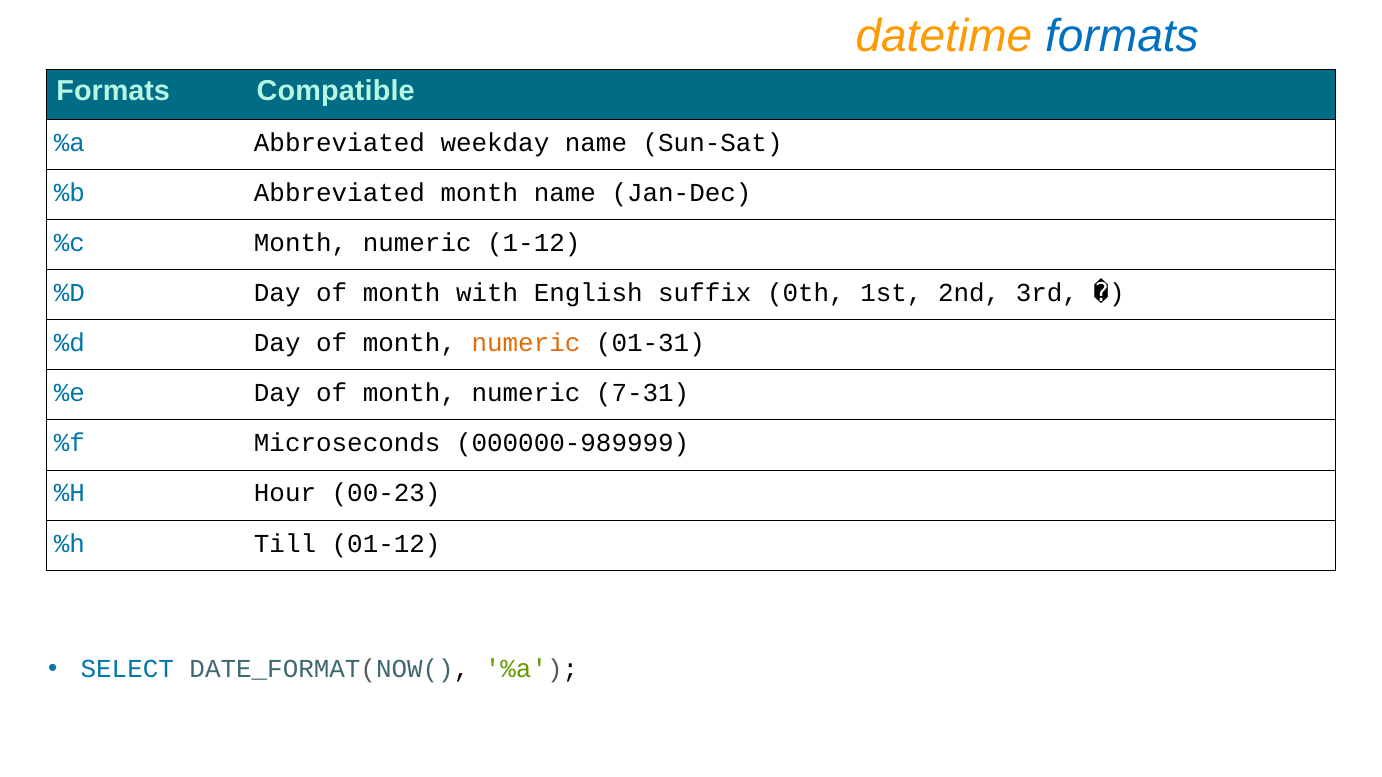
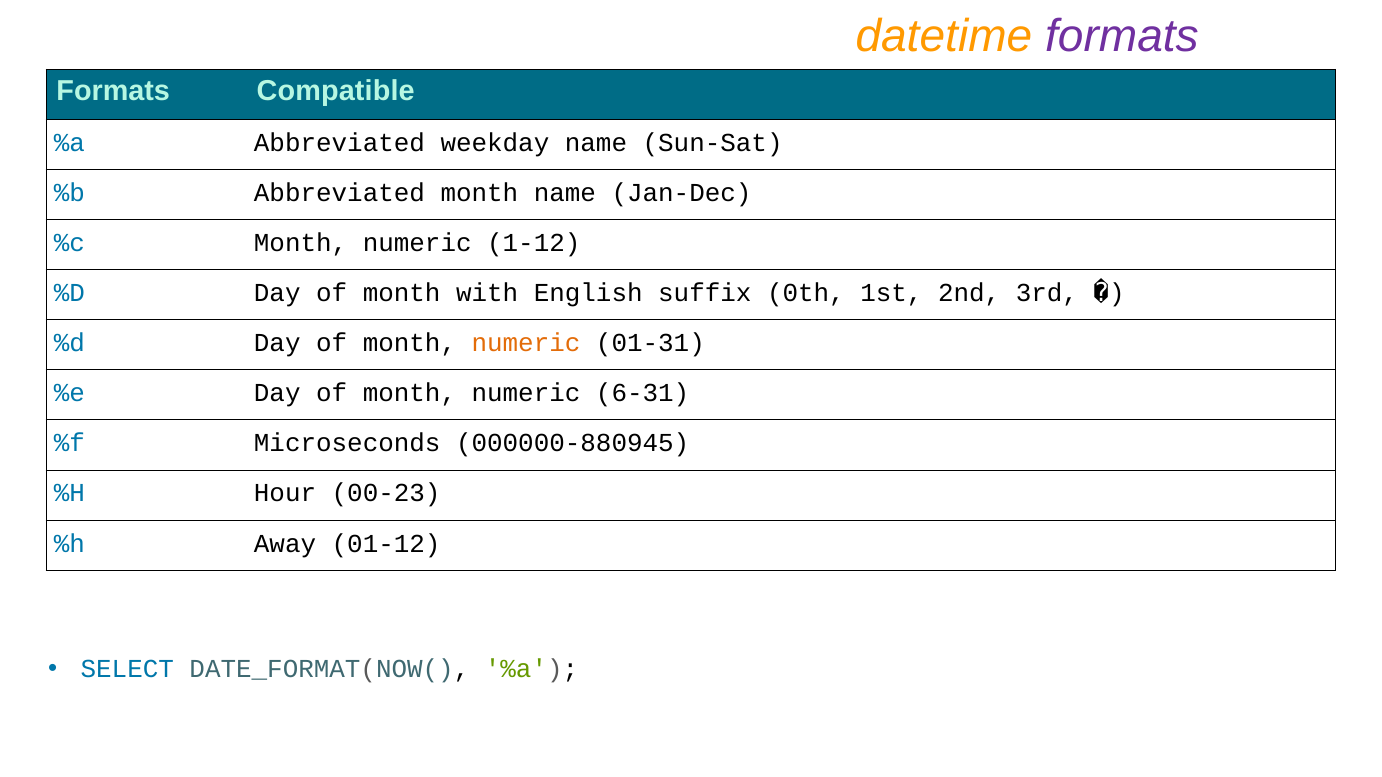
formats colour: blue -> purple (1122, 36)
7-31: 7-31 -> 6-31 (643, 393)
000000-989999: 000000-989999 -> 000000-880945 (573, 444)
Till: Till -> Away (285, 544)
